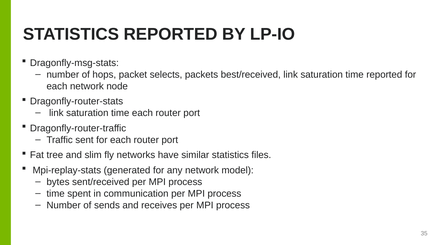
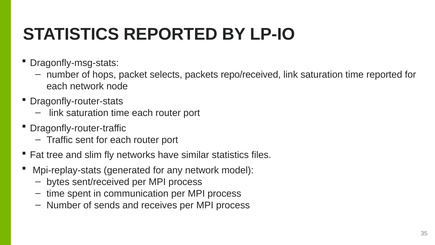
best/received: best/received -> repo/received (251, 74)
